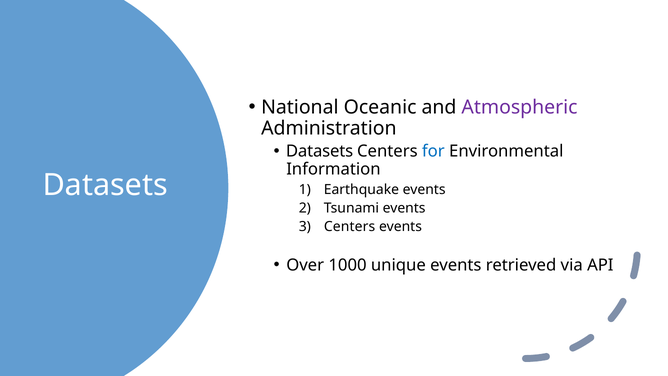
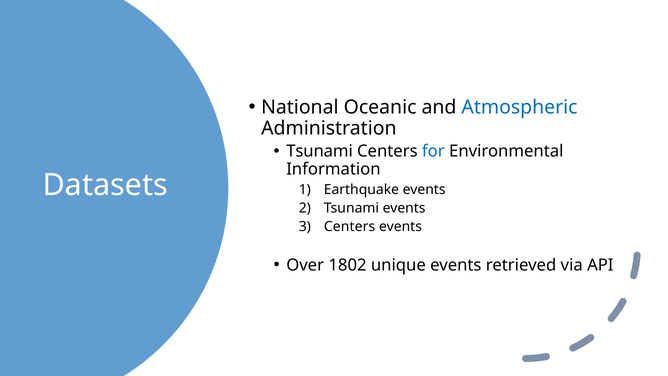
Atmospheric colour: purple -> blue (520, 107)
Datasets: Datasets -> Tsunami (320, 151)
1000: 1000 -> 1802 (348, 265)
